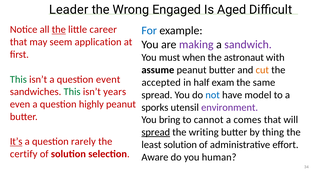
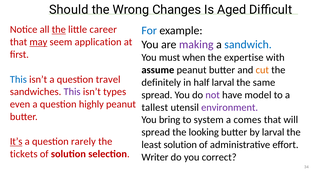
Leader: Leader -> Should (69, 10)
Engaged: Engaged -> Changes (177, 10)
may underline: none -> present (38, 42)
sandwich colour: purple -> blue (248, 44)
astronaut: astronaut -> expertise (244, 58)
This colour: green -> blue (18, 79)
event: event -> travel (108, 79)
accepted: accepted -> definitely (161, 82)
half exam: exam -> larval (223, 82)
This colour: green -> purple (72, 92)
years: years -> types (115, 92)
not colour: blue -> purple (213, 95)
sporks: sporks -> tallest (155, 107)
cannot: cannot -> system (209, 120)
spread underline: present -> none (156, 132)
writing: writing -> looking (204, 132)
by thing: thing -> larval (273, 132)
certify: certify -> tickets (24, 154)
Aware: Aware -> Writer (155, 157)
human: human -> correct (219, 157)
